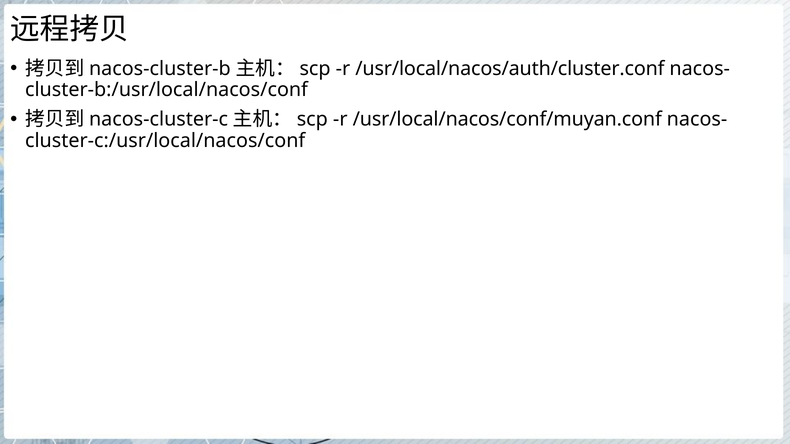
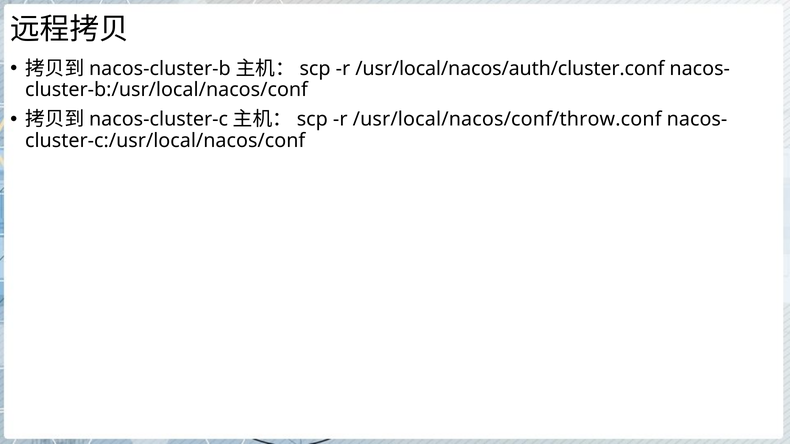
/usr/local/nacos/conf/muyan.conf: /usr/local/nacos/conf/muyan.conf -> /usr/local/nacos/conf/throw.conf (507, 119)
